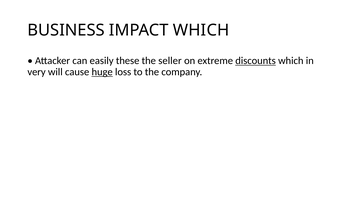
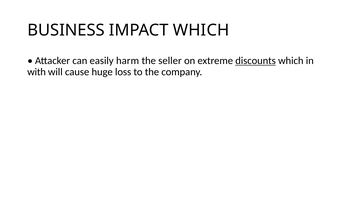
these: these -> harm (128, 61)
very: very -> with (37, 72)
huge underline: present -> none (102, 72)
